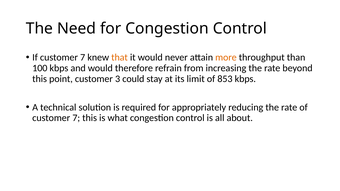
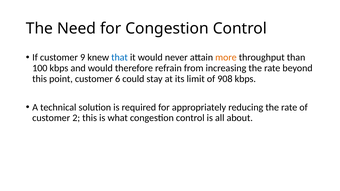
If customer 7: 7 -> 9 (83, 57)
that colour: orange -> blue (120, 57)
3: 3 -> 6 (118, 79)
853: 853 -> 908 (225, 79)
7: 7 -> 2 (76, 118)
